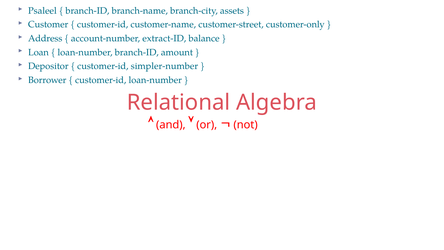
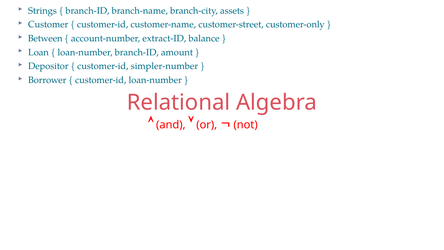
Psaleel: Psaleel -> Strings (42, 11)
Address: Address -> Between (45, 38)
